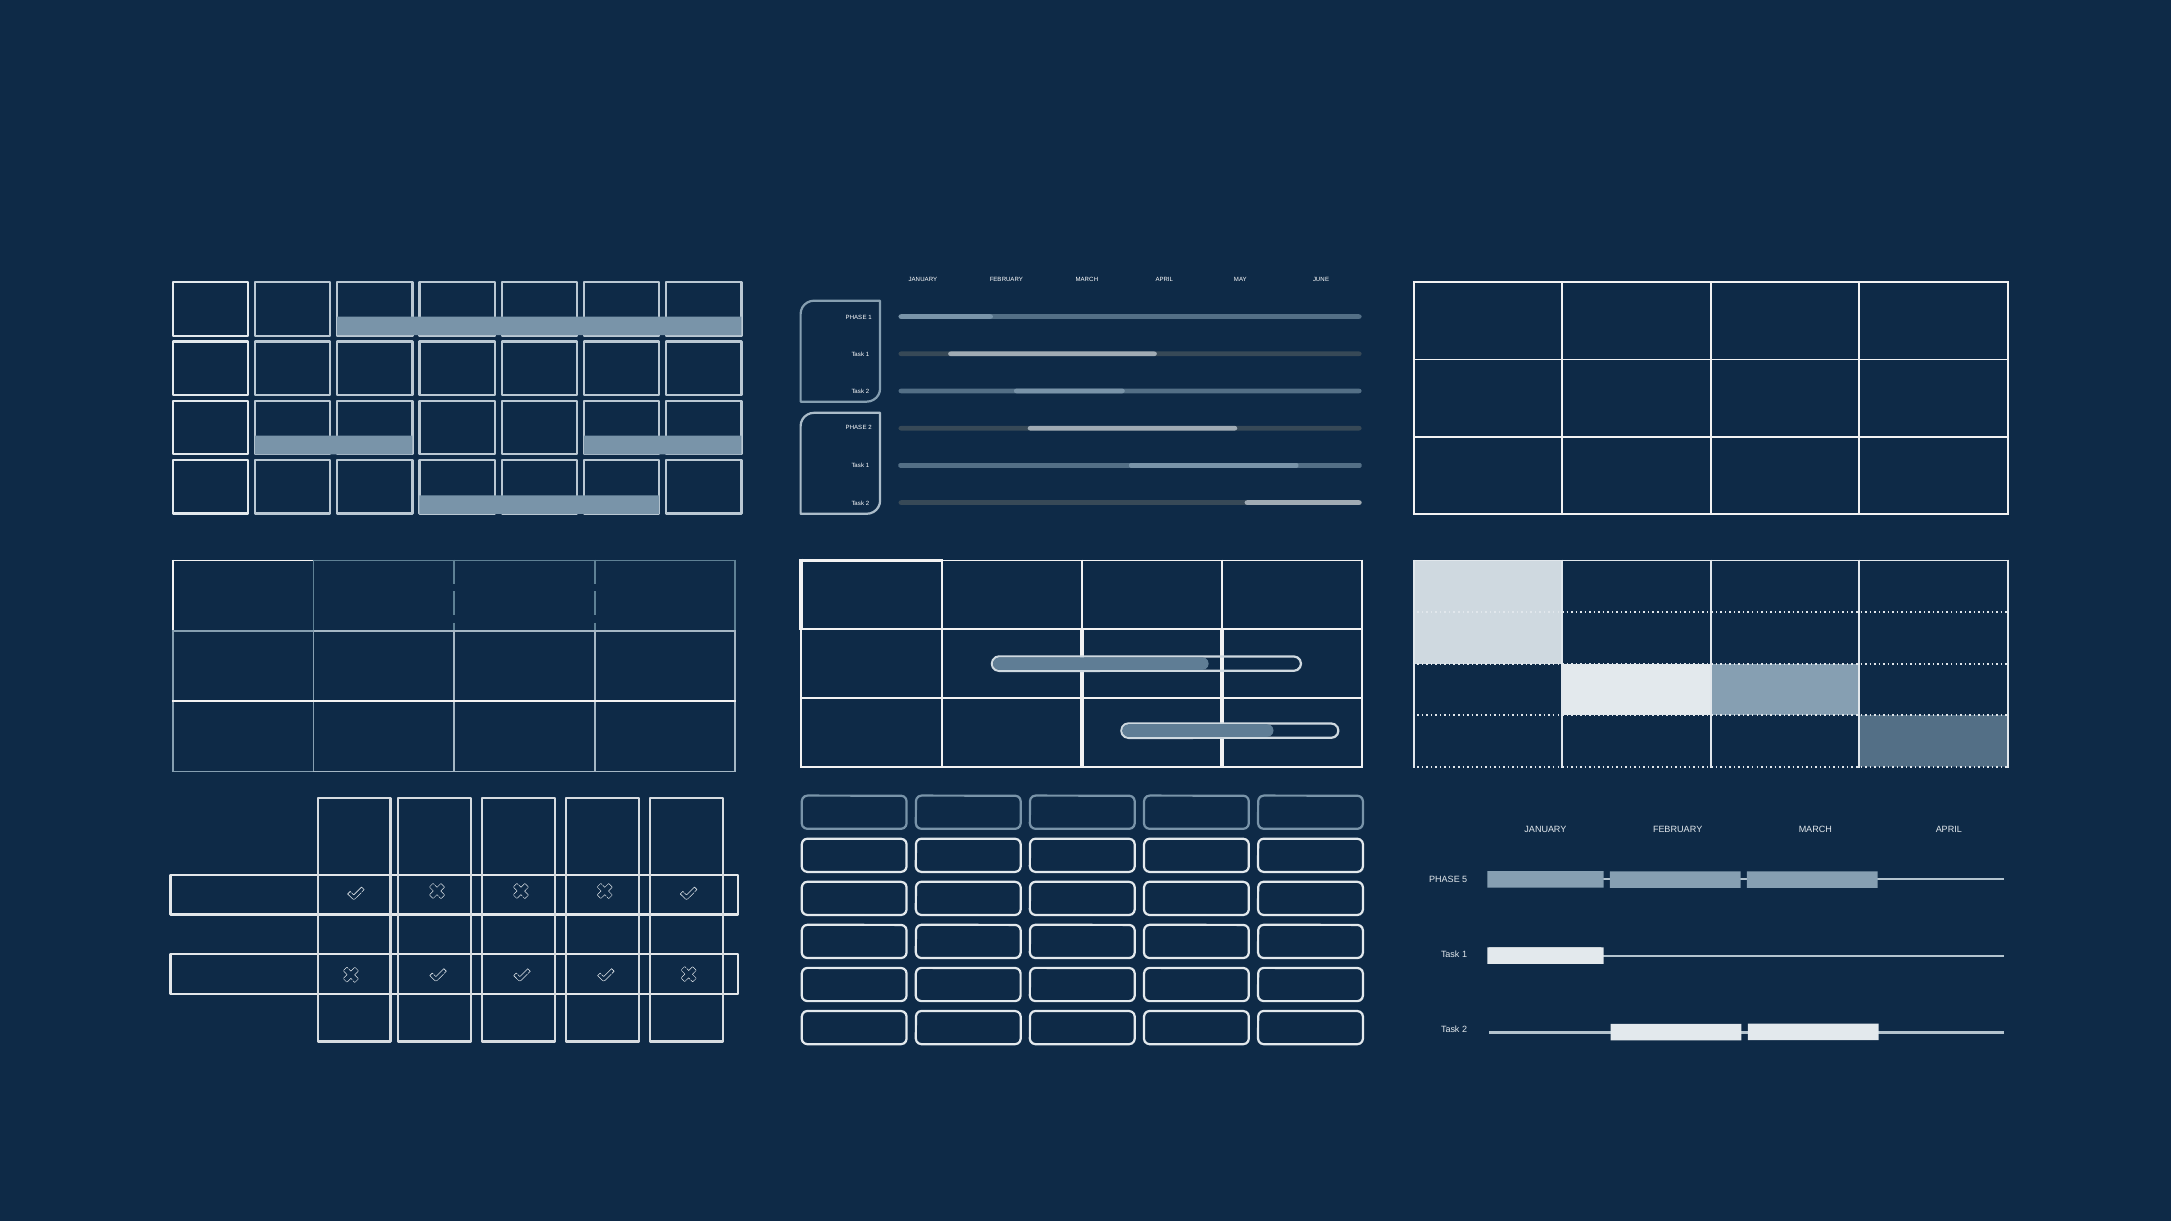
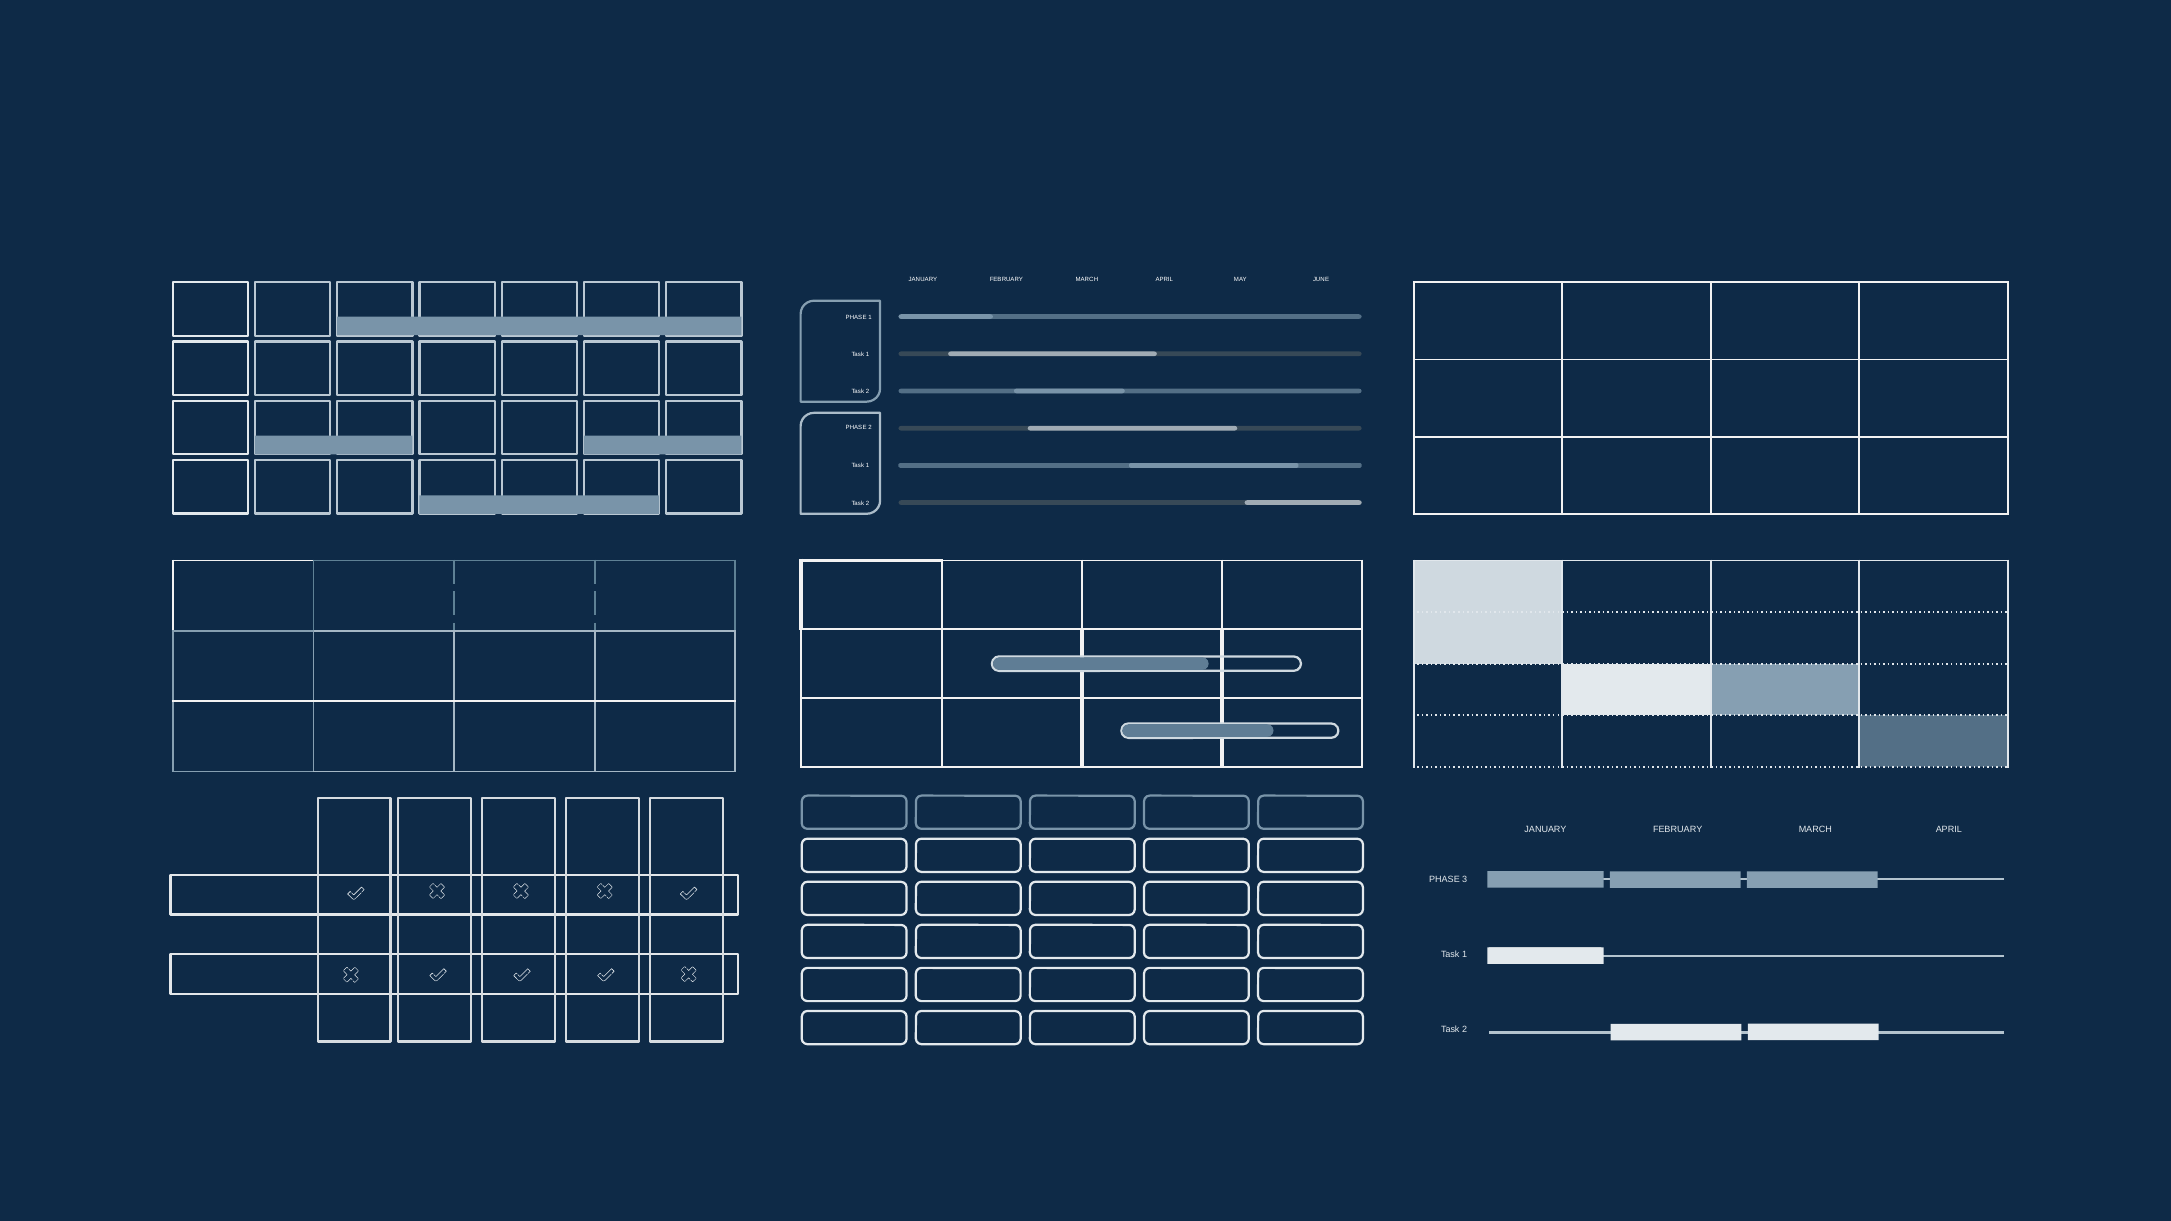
5: 5 -> 3 (1465, 880)
